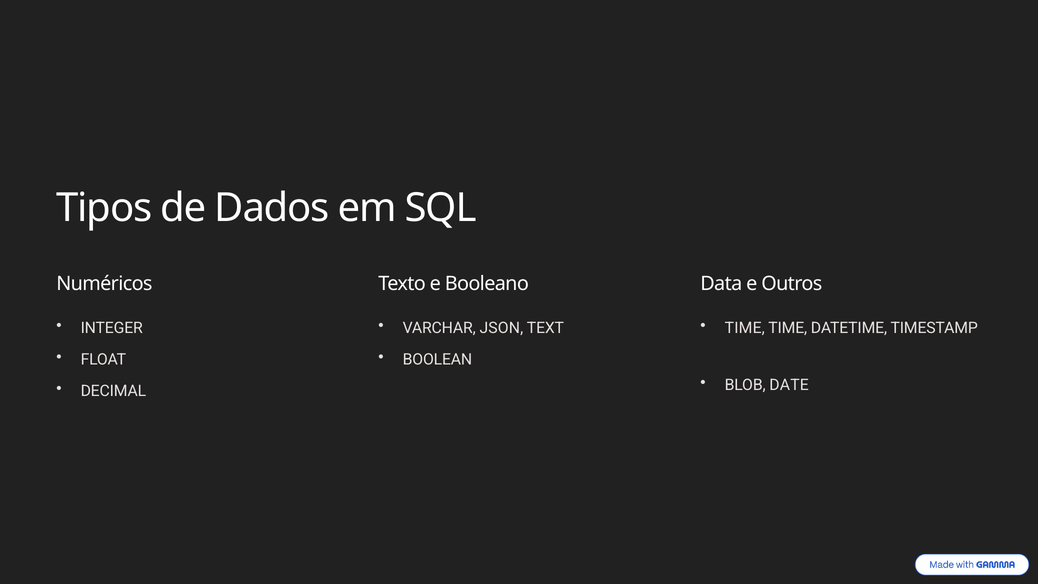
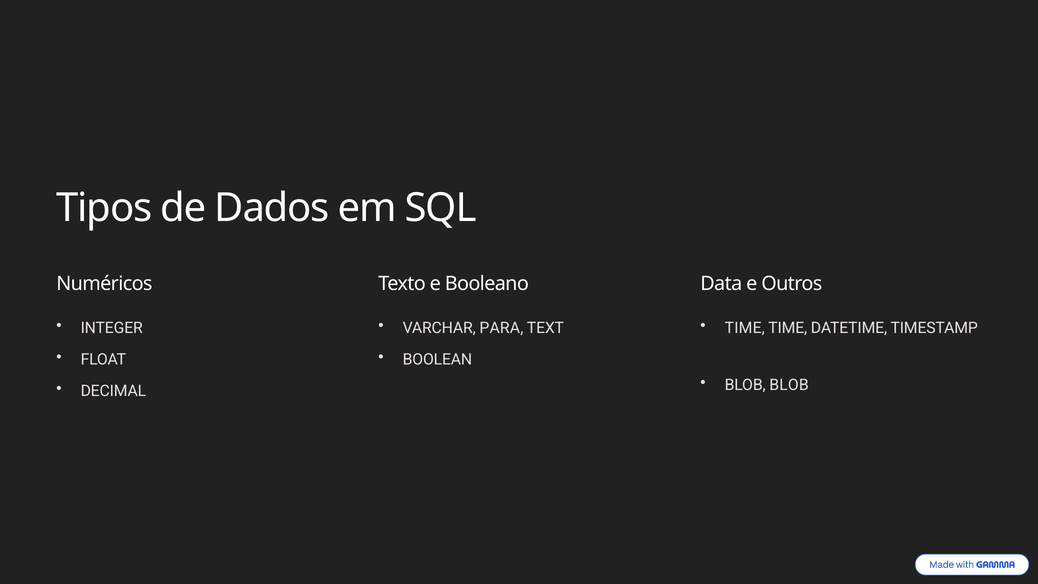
JSON: JSON -> PARA (501, 328)
BLOB DATE: DATE -> BLOB (789, 385)
